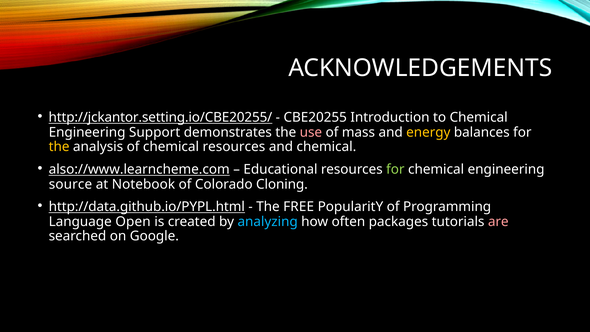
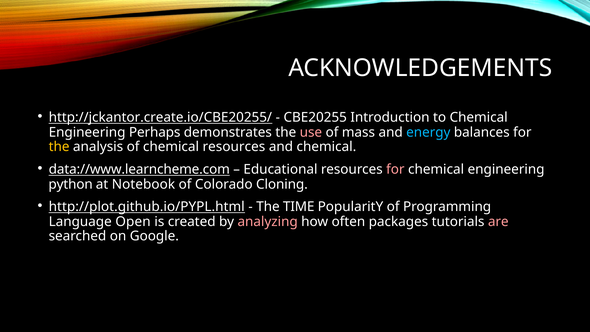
http://jckantor.setting.io/CBE20255/: http://jckantor.setting.io/CBE20255/ -> http://jckantor.create.io/CBE20255/ (160, 117)
Support: Support -> Perhaps (155, 132)
energy colour: yellow -> light blue (428, 132)
also://www.learncheme.com: also://www.learncheme.com -> data://www.learncheme.com (139, 169)
for colour: light green -> pink (395, 169)
source: source -> python (71, 184)
http://data.github.io/PYPL.html: http://data.github.io/PYPL.html -> http://plot.github.io/PYPL.html (147, 206)
FREE: FREE -> TIME (299, 206)
analyzing colour: light blue -> pink (268, 221)
